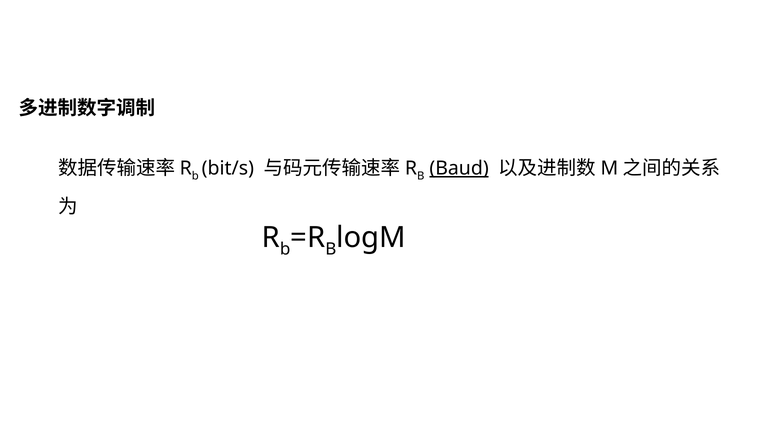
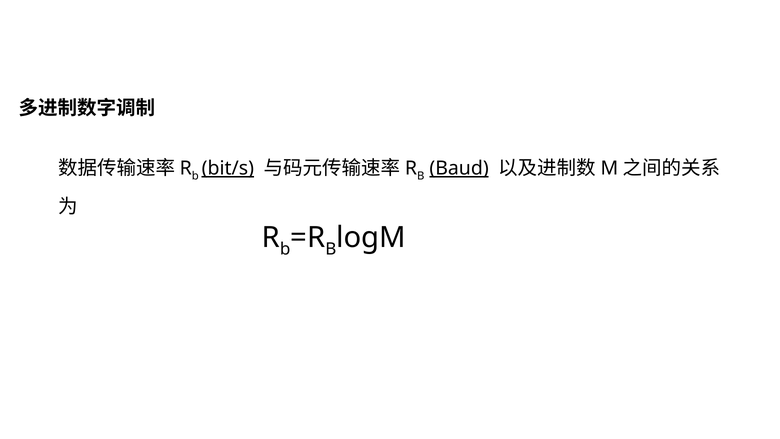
bit/s underline: none -> present (228, 168)
